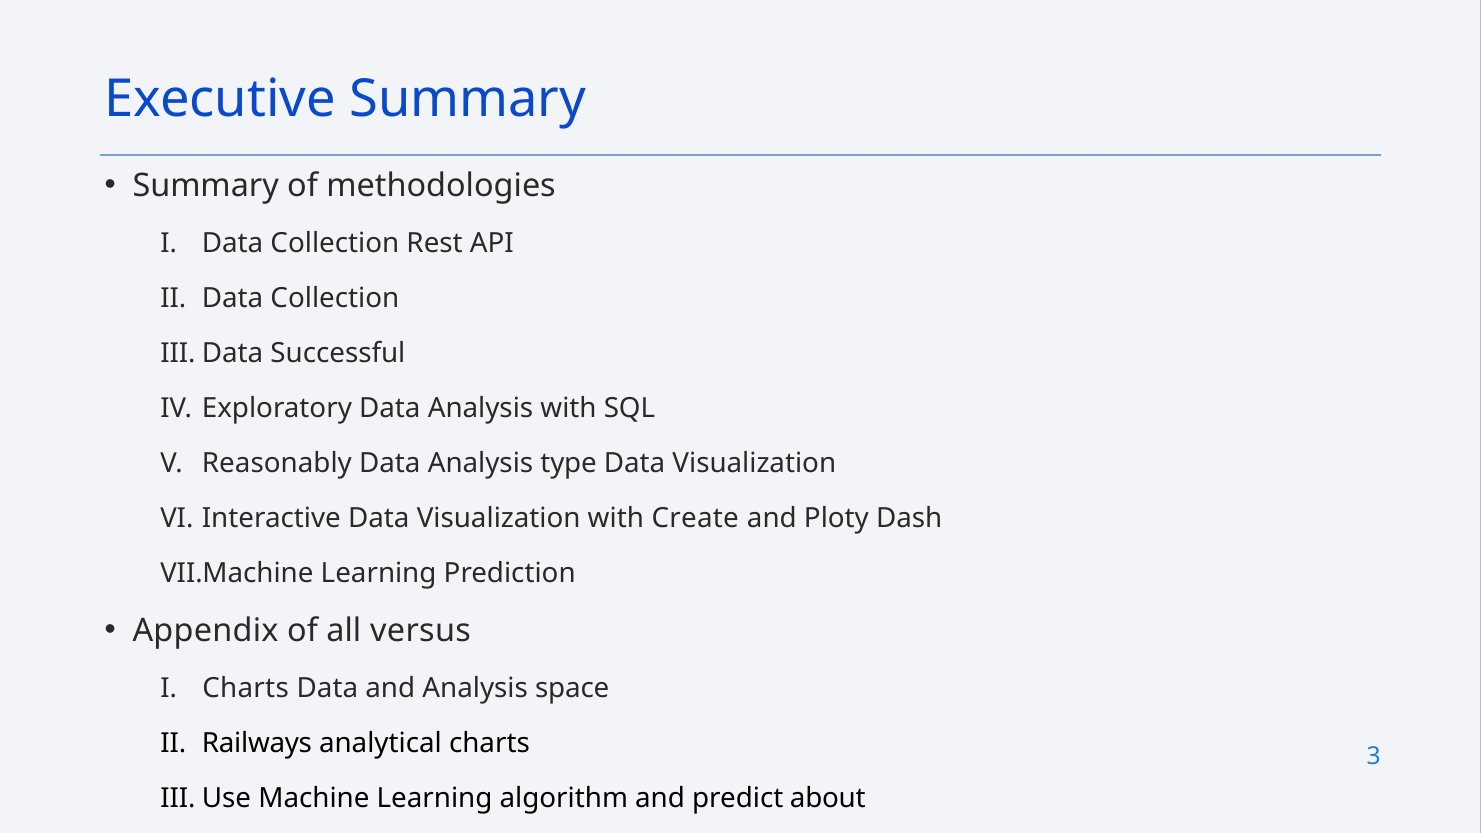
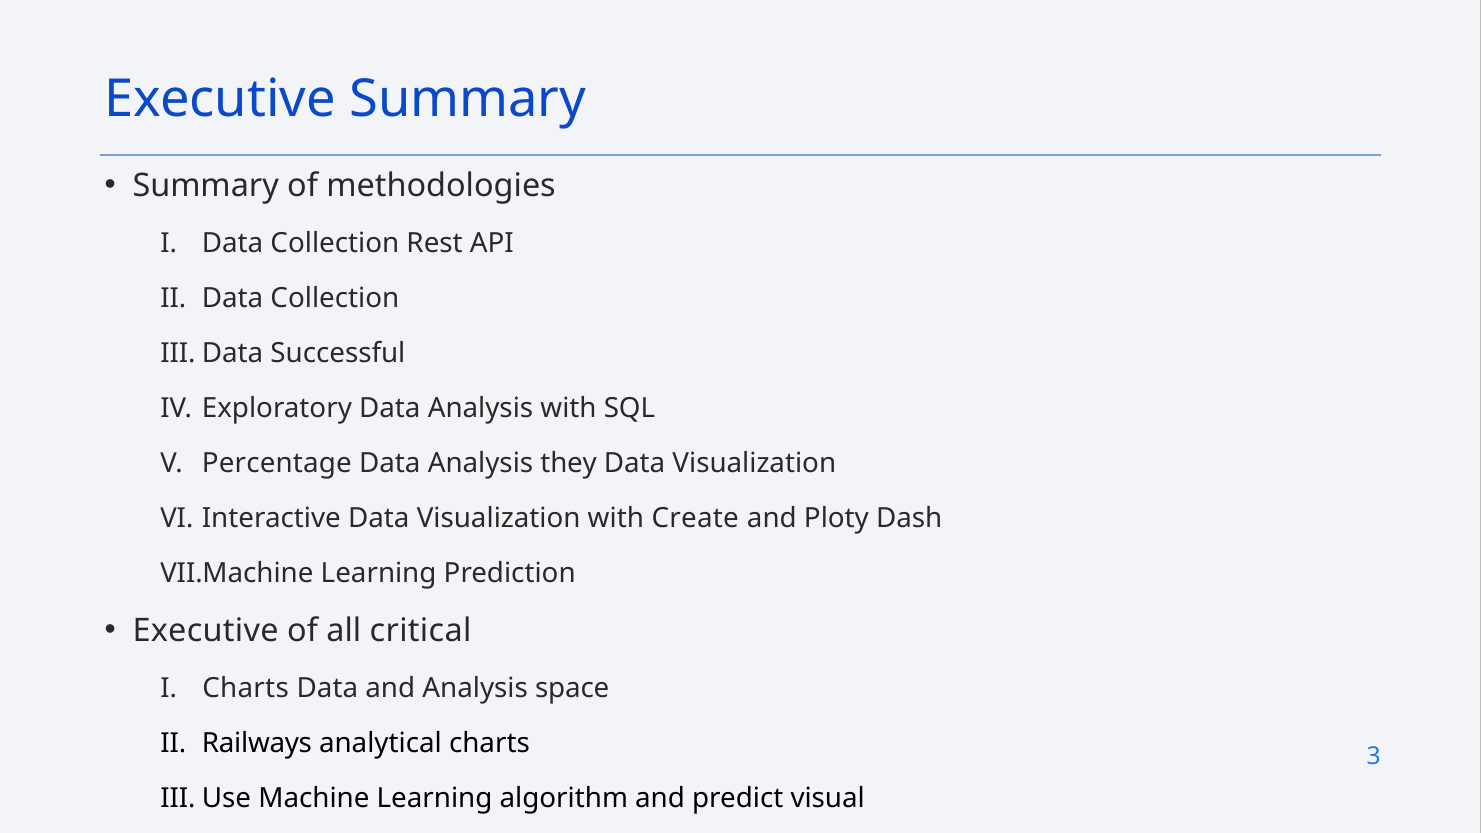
Reasonably: Reasonably -> Percentage (277, 463)
type: type -> they (569, 463)
Appendix: Appendix -> Executive (206, 631)
versus: versus -> critical (421, 631)
about: about -> visual (828, 798)
